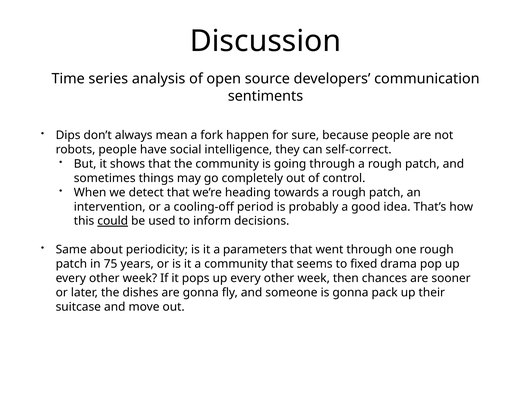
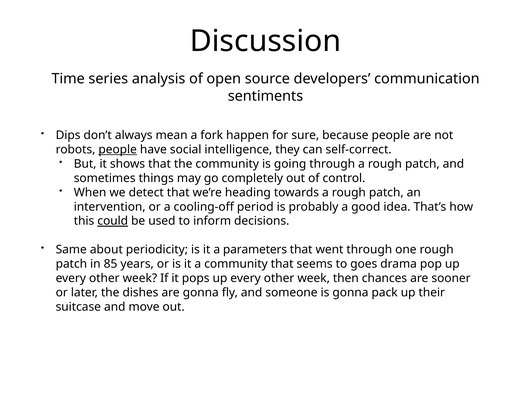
people underline: none -> present (118, 150)
75: 75 -> 85 (110, 264)
fixed: fixed -> goes (364, 264)
